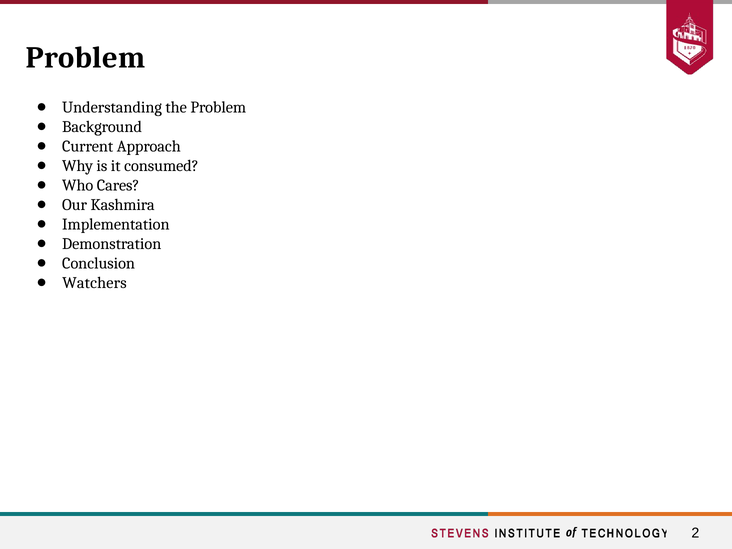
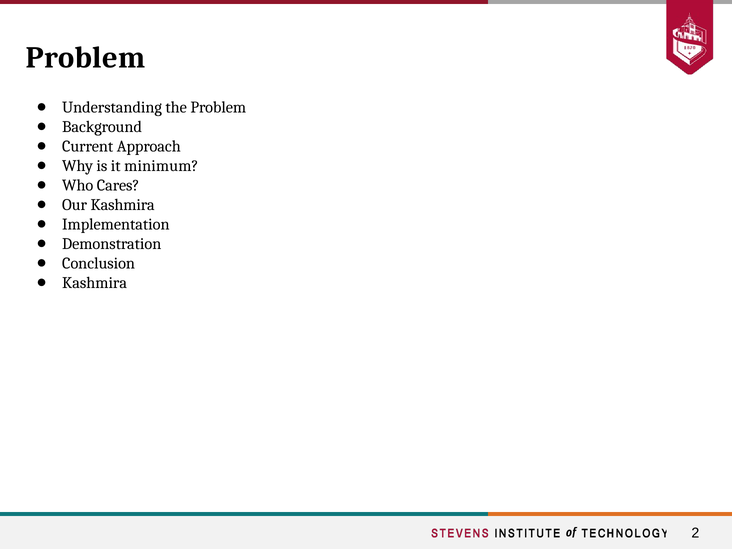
consumed: consumed -> minimum (161, 166)
Watchers: Watchers -> Kashmira (95, 283)
